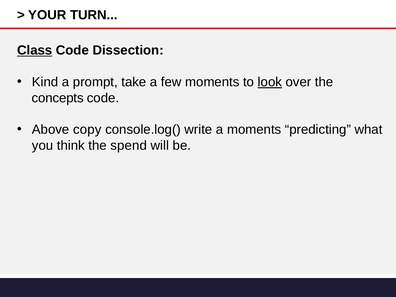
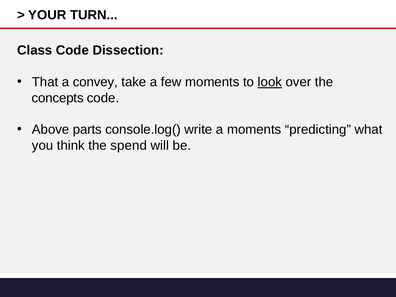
Class underline: present -> none (35, 50)
Kind: Kind -> That (45, 82)
prompt: prompt -> convey (95, 82)
copy: copy -> parts (87, 130)
